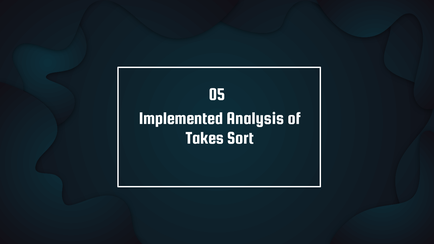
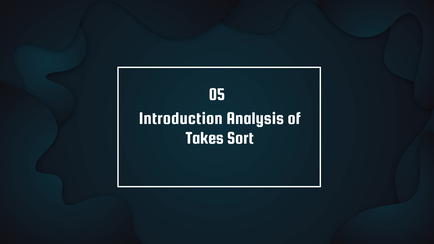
Implemented: Implemented -> Introduction (181, 118)
